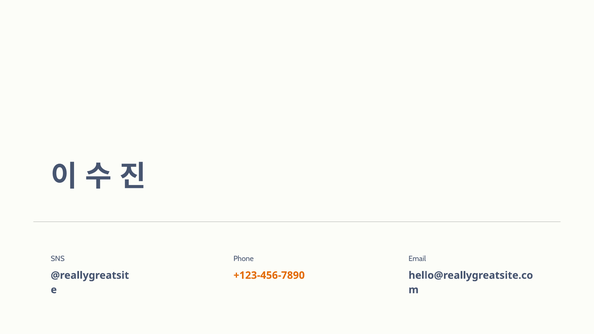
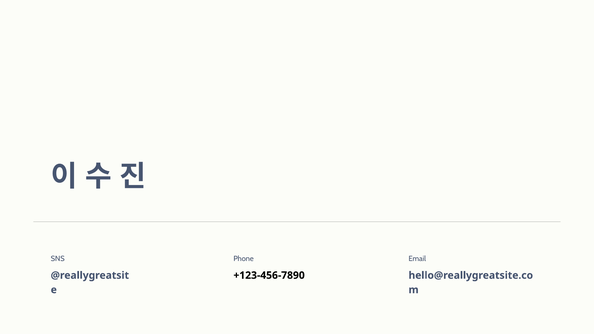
+123-456-7890 colour: orange -> black (269, 275)
